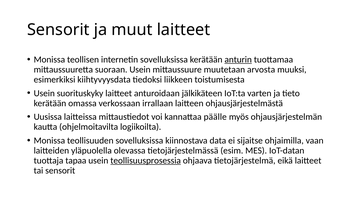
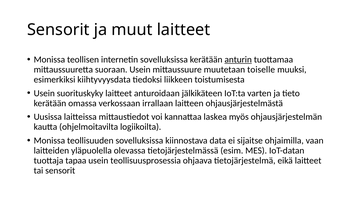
arvosta: arvosta -> toiselle (261, 69)
päälle: päälle -> laskea (215, 117)
teollisuusprosessia underline: present -> none (146, 160)
